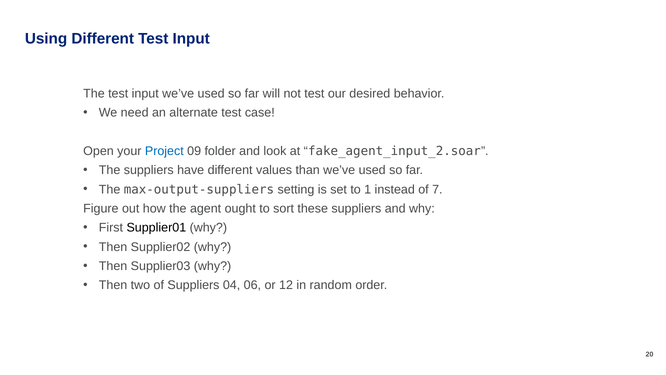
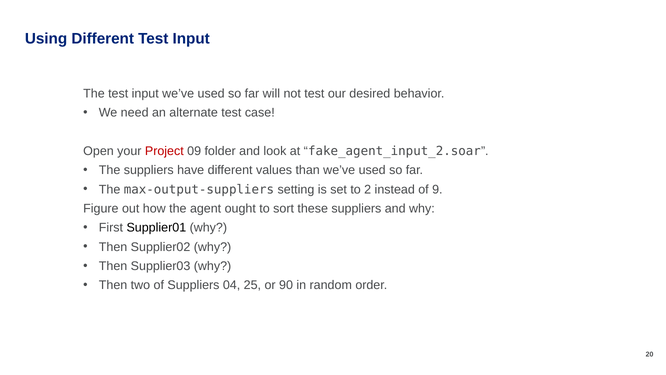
Project colour: blue -> red (164, 151)
1: 1 -> 2 (368, 189)
7: 7 -> 9 (437, 189)
06: 06 -> 25 (252, 285)
12: 12 -> 90 (286, 285)
